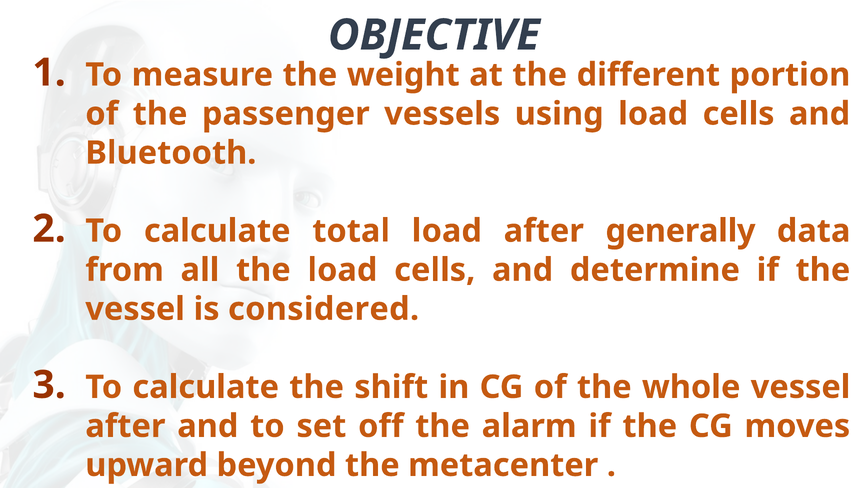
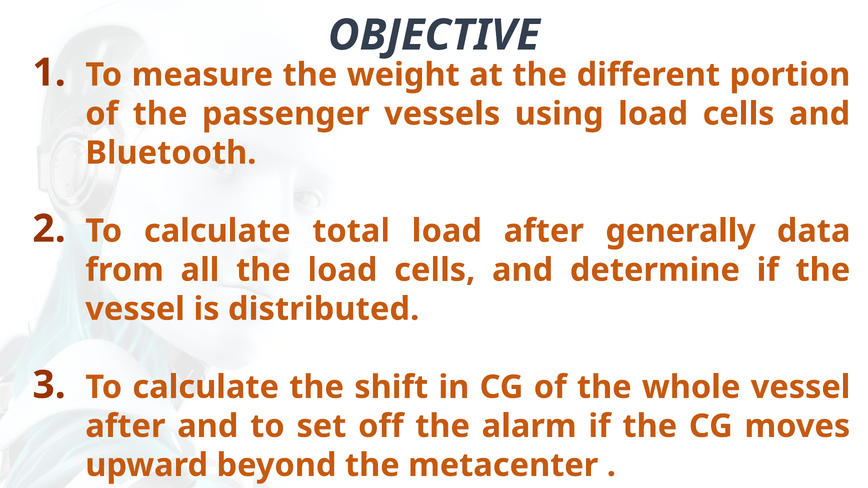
considered: considered -> distributed (324, 309)
